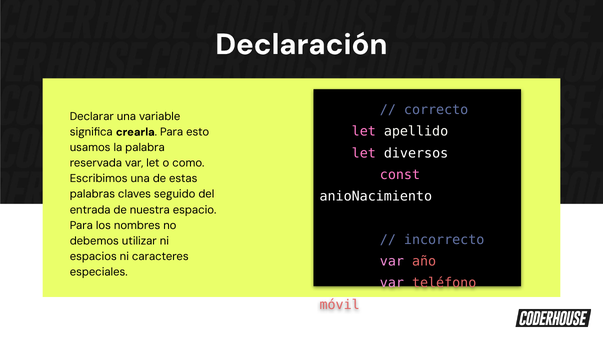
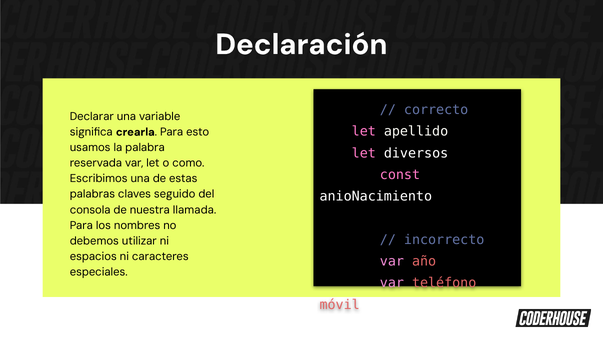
entrada: entrada -> consola (90, 210)
espacio: espacio -> llamada (195, 210)
